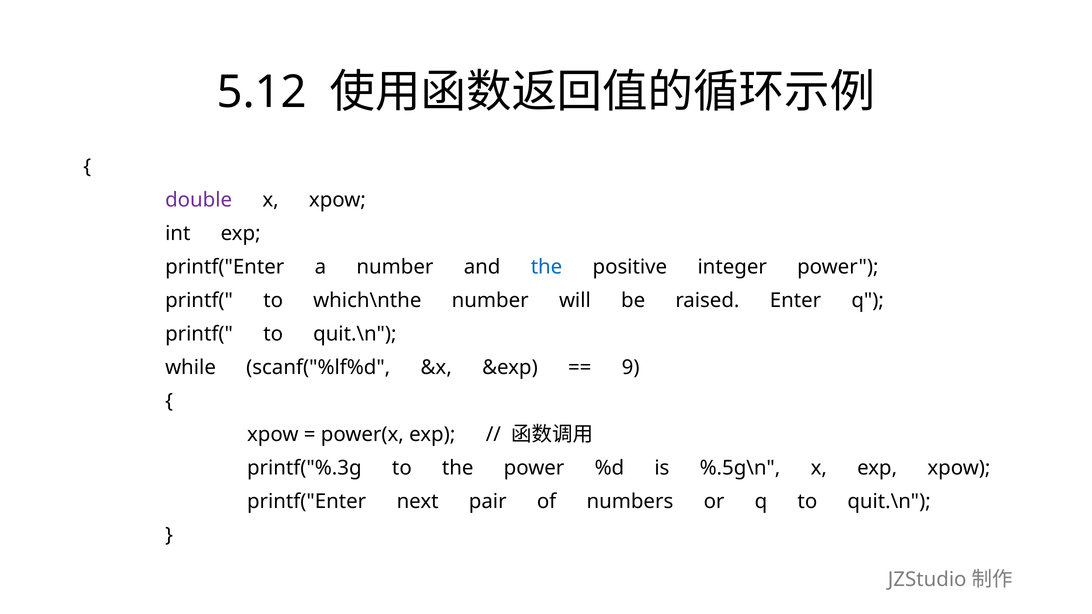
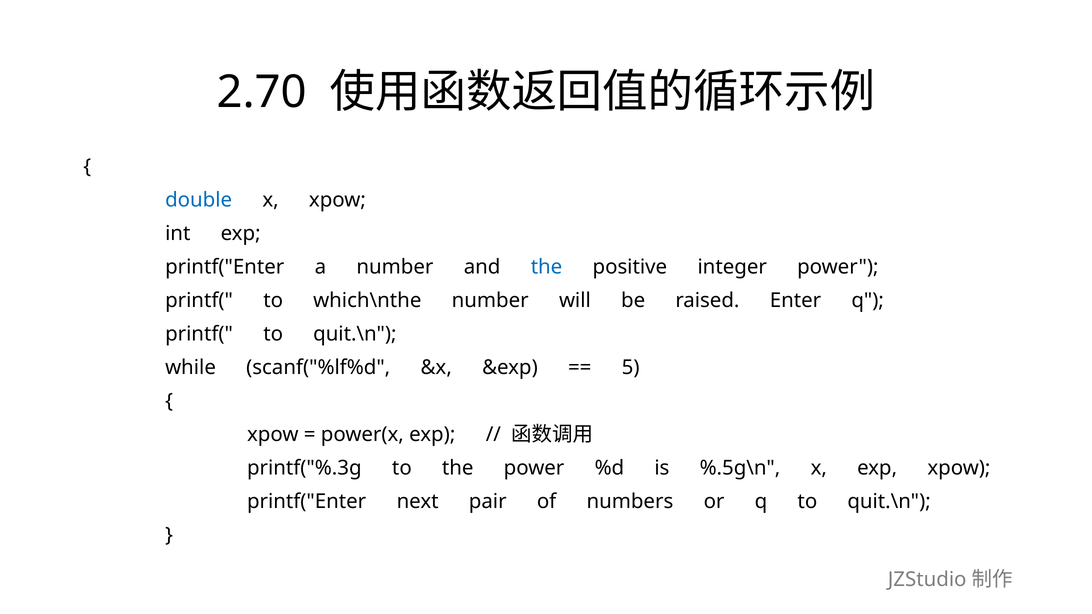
5.12: 5.12 -> 2.70 (262, 92)
double colour: purple -> blue (199, 200)
9: 9 -> 5 (631, 367)
